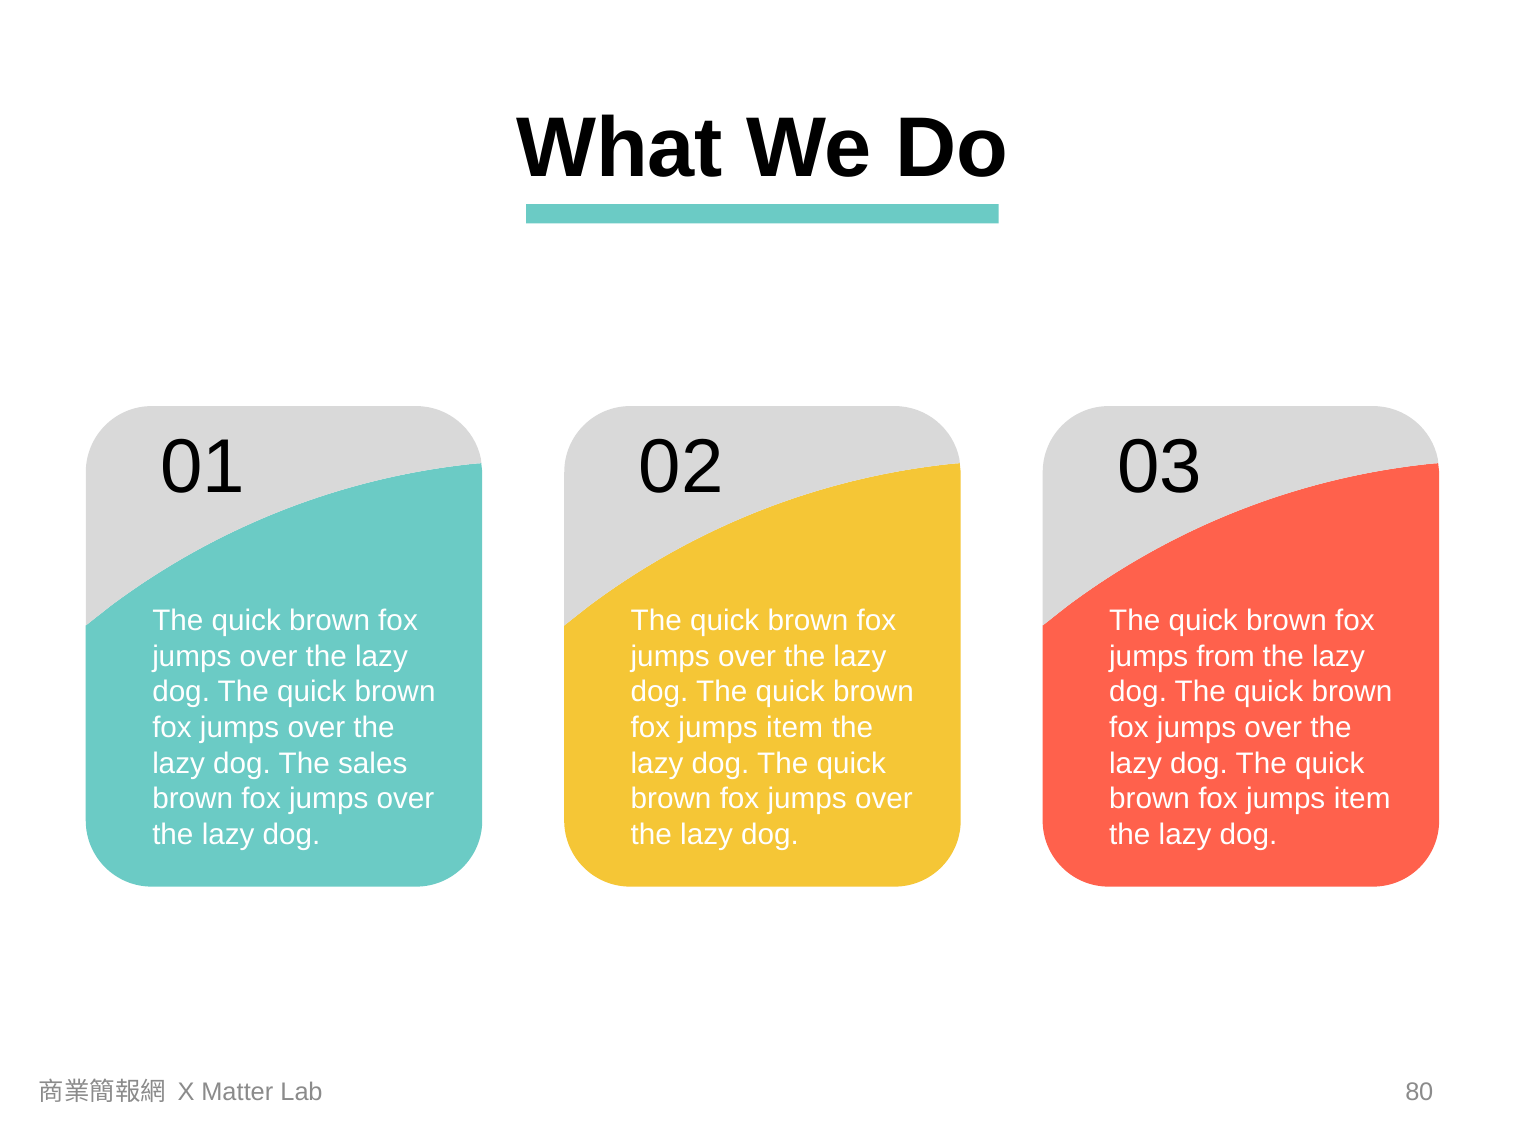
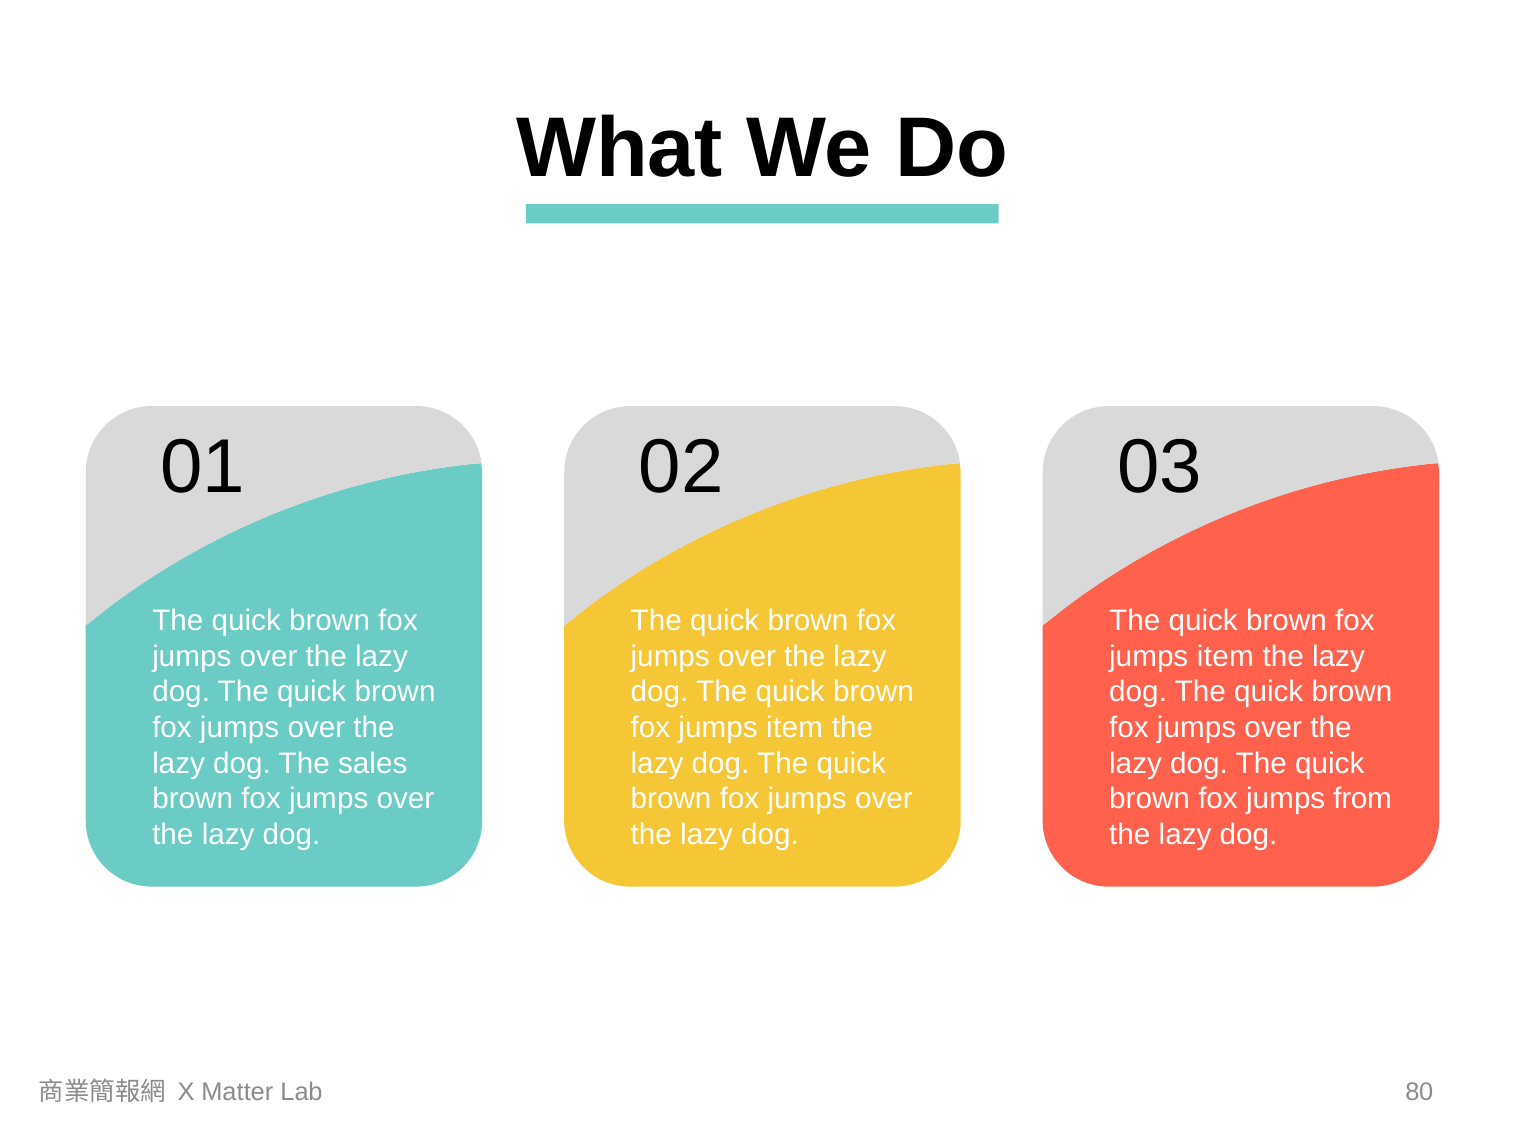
from: from -> item (1225, 656)
item: item -> from (1363, 799)
